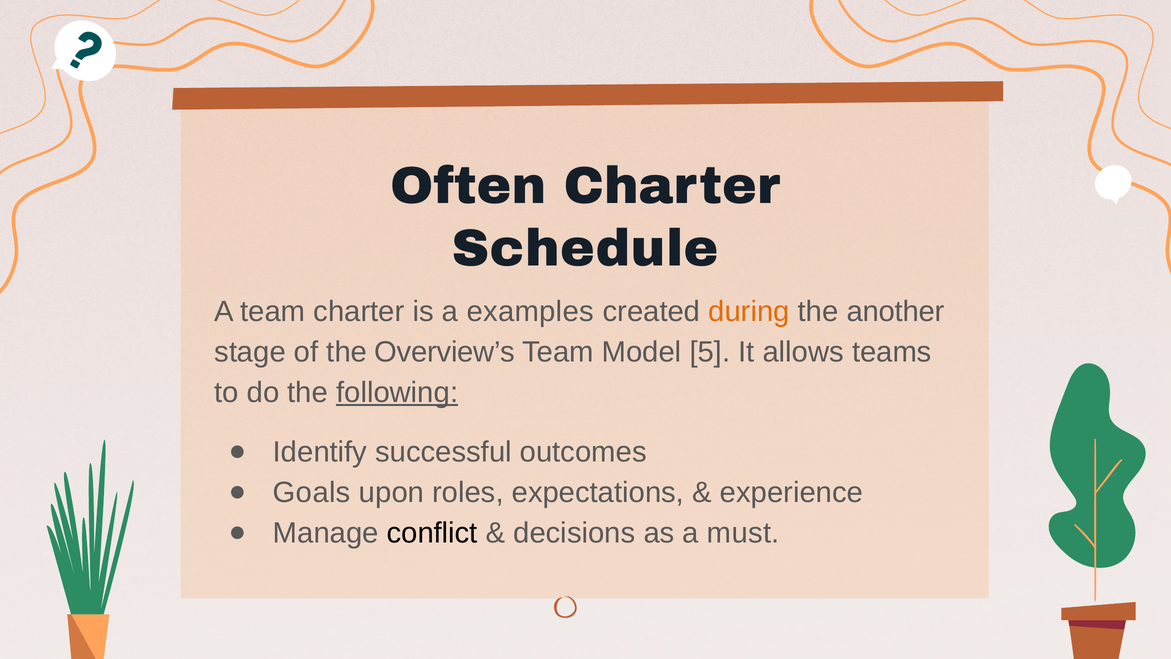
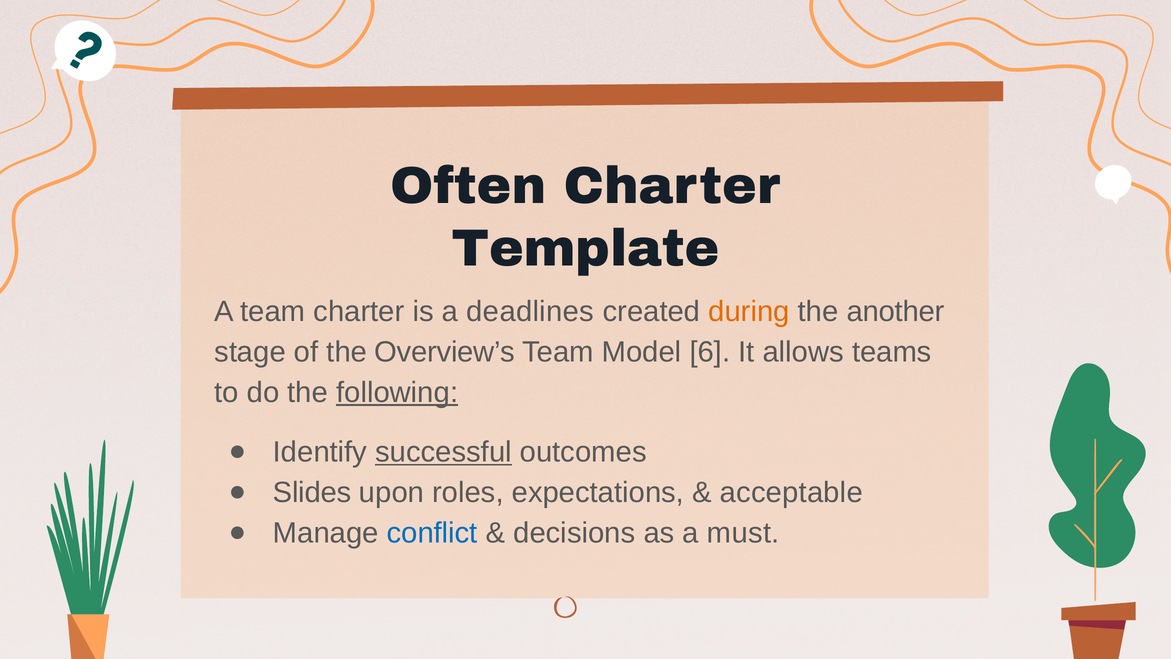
Schedule: Schedule -> Template (585, 249)
examples: examples -> deadlines (530, 311)
5: 5 -> 6 (710, 352)
successful underline: none -> present (444, 452)
Goals: Goals -> Slides (312, 492)
experience: experience -> acceptable (791, 492)
conflict colour: black -> blue (432, 533)
